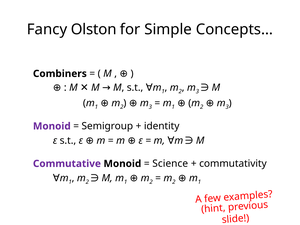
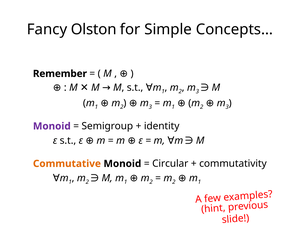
Combiners: Combiners -> Remember (60, 74)
Commutative colour: purple -> orange (67, 164)
Science: Science -> Circular (170, 164)
